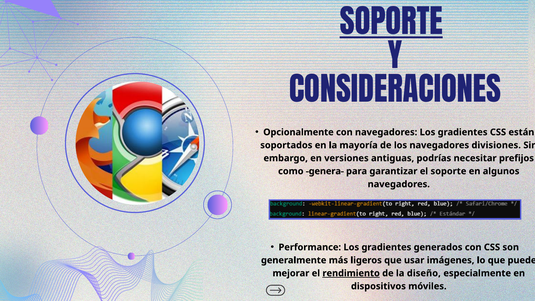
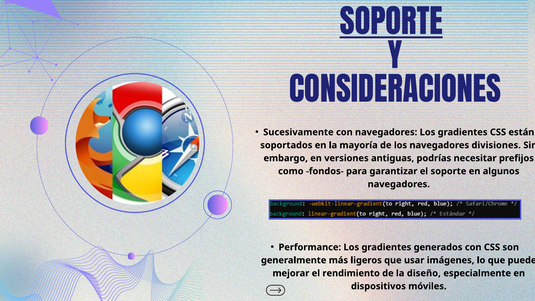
Opcionalmente: Opcionalmente -> Sucesivamente (298, 132)
genera-: genera- -> fondos- (325, 171)
rendimiento underline: present -> none (351, 273)
